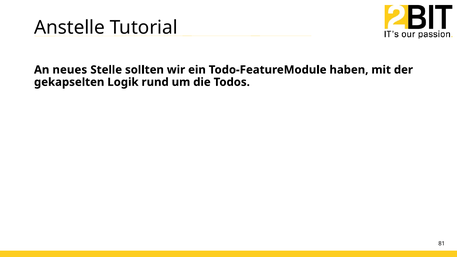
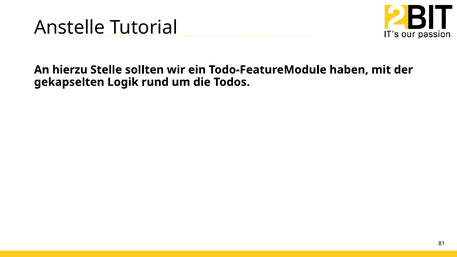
neues: neues -> hierzu (70, 70)
